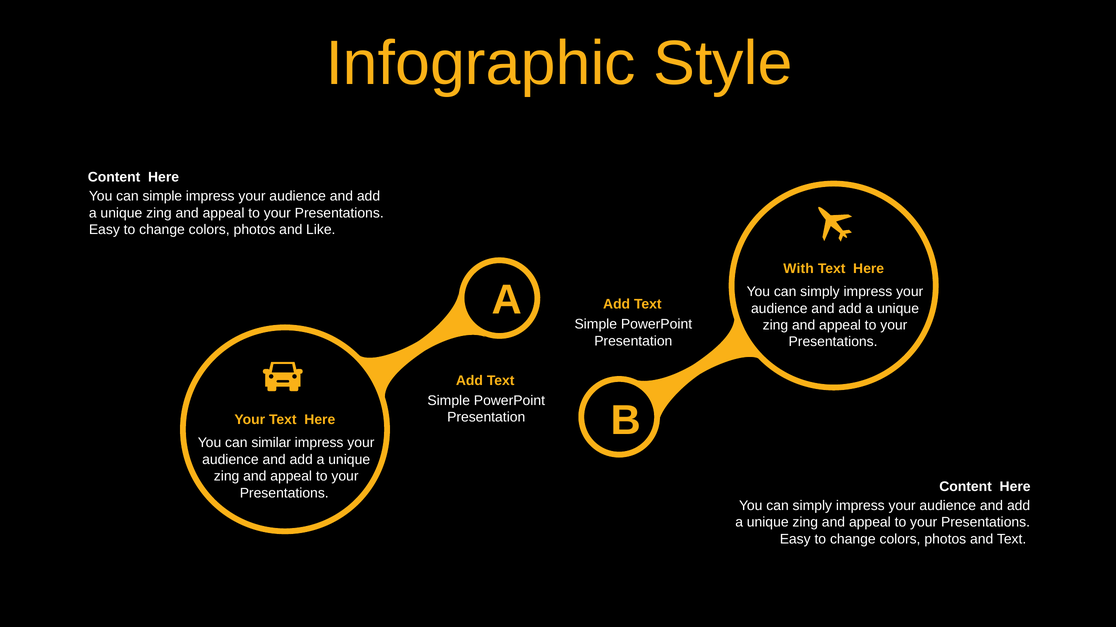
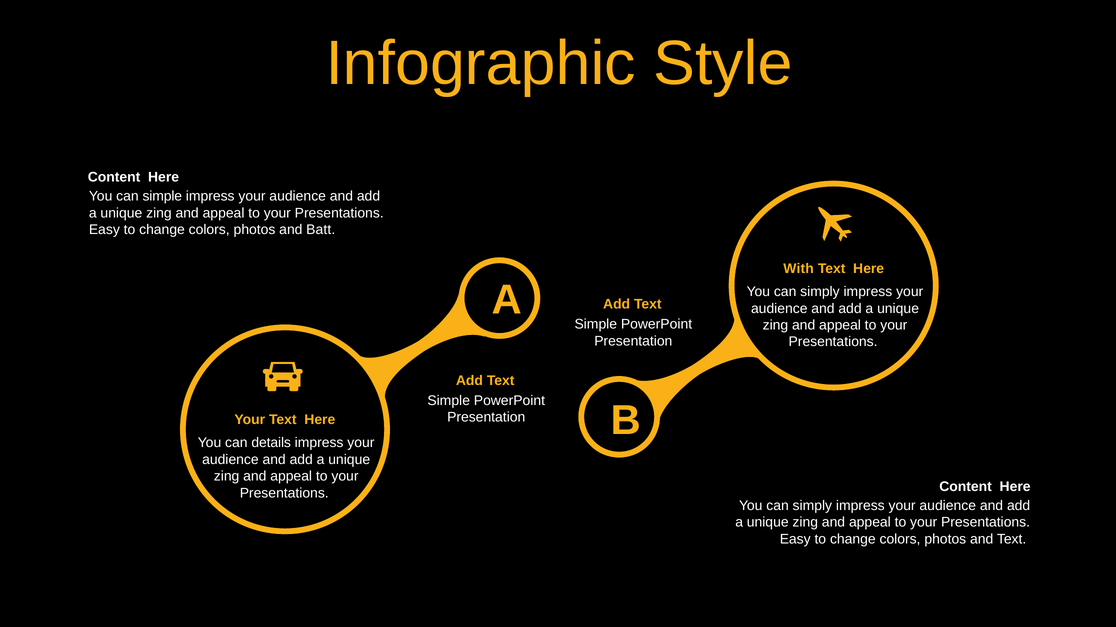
Like: Like -> Batt (321, 230)
similar: similar -> details (271, 443)
